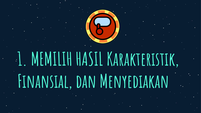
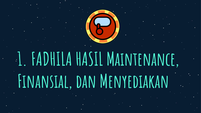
MEMILIH: MEMILIH -> FADHILA (52, 60)
Karakteristik: Karakteristik -> Maintenance (143, 60)
